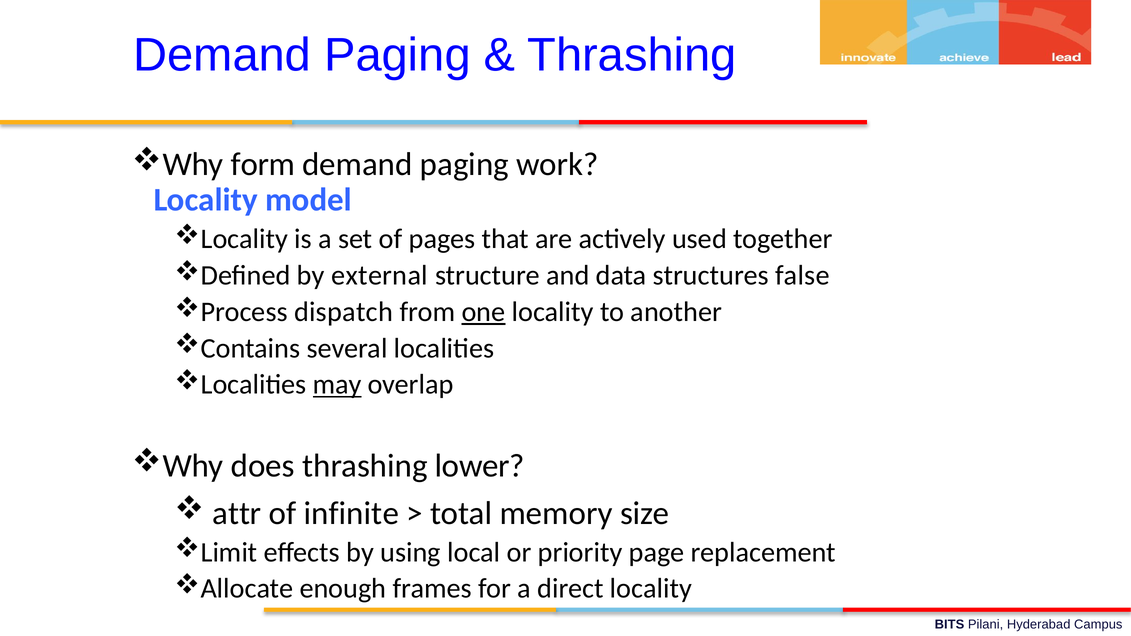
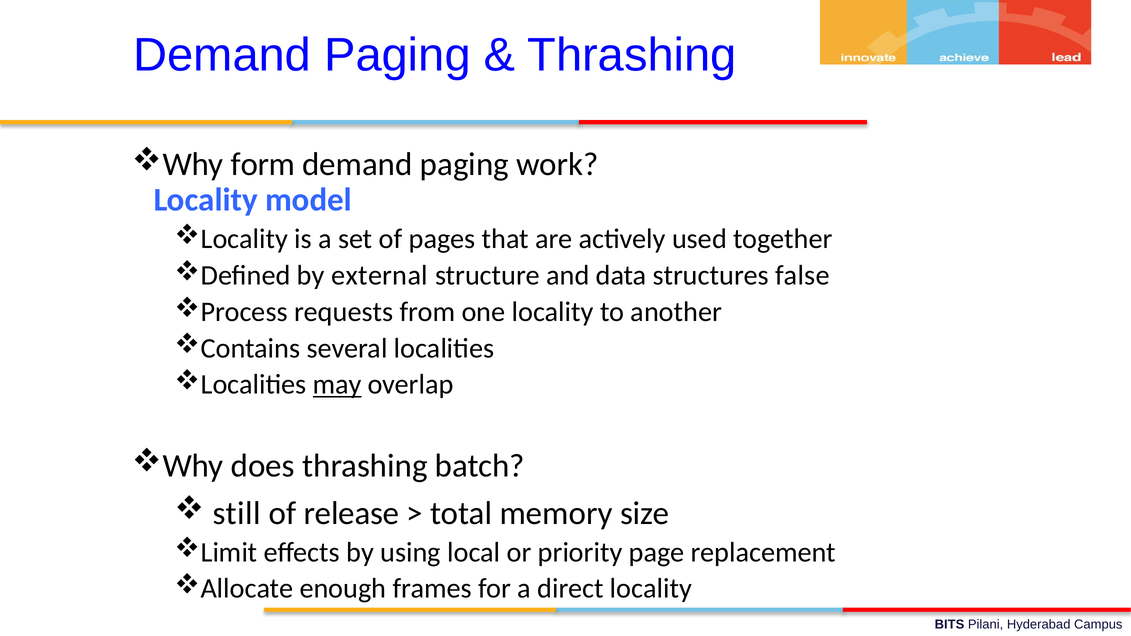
dispatch: dispatch -> requests (344, 312)
one underline: present -> none (483, 312)
lower: lower -> batch (480, 466)
attr: attr -> still (237, 513)
infinite: infinite -> release (351, 513)
